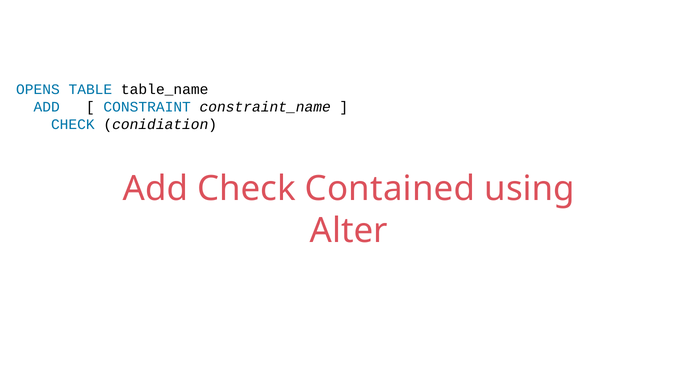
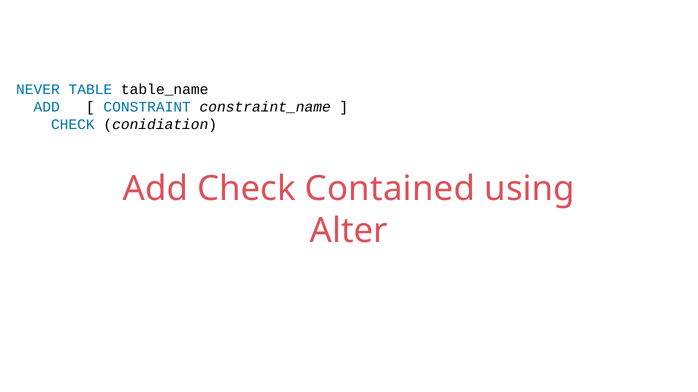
OPENS: OPENS -> NEVER (38, 90)
